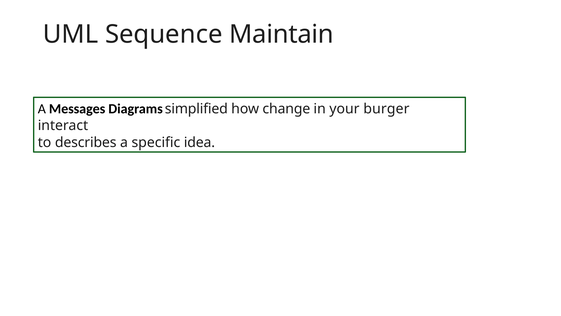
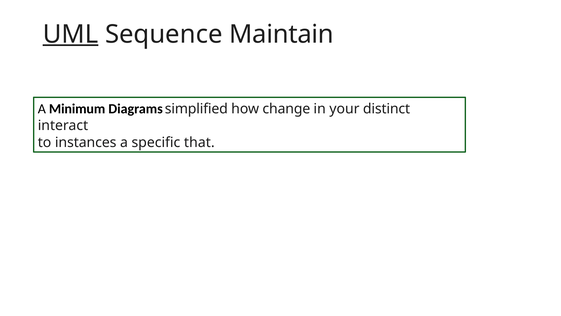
UML underline: none -> present (71, 34)
Messages: Messages -> Minimum (77, 109)
burger: burger -> distinct (387, 109)
describes: describes -> instances (86, 142)
idea: idea -> that (199, 142)
